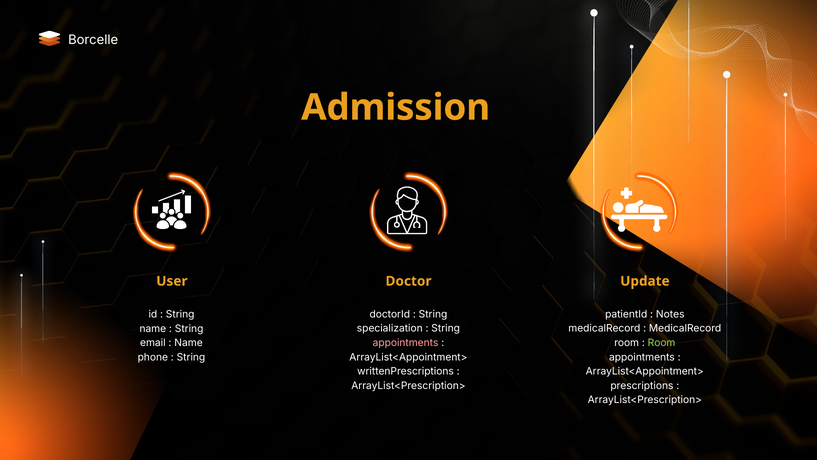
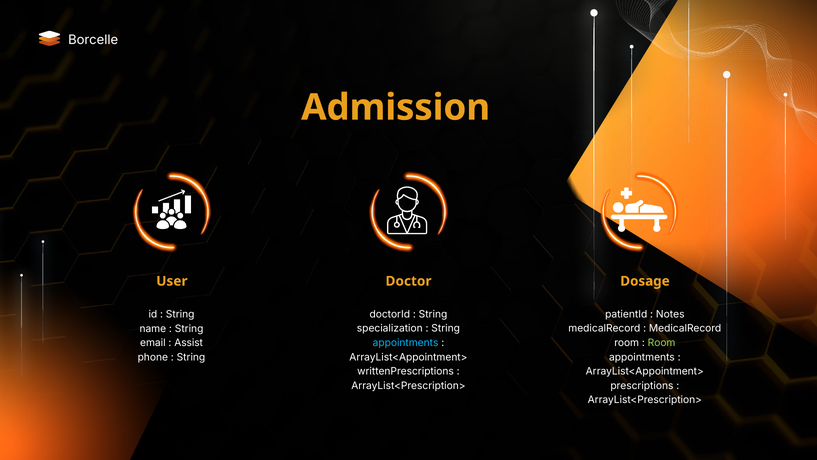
Update: Update -> Dosage (645, 281)
appointments colour: pink -> light blue (406, 343)
Name: Name -> Assist (189, 343)
